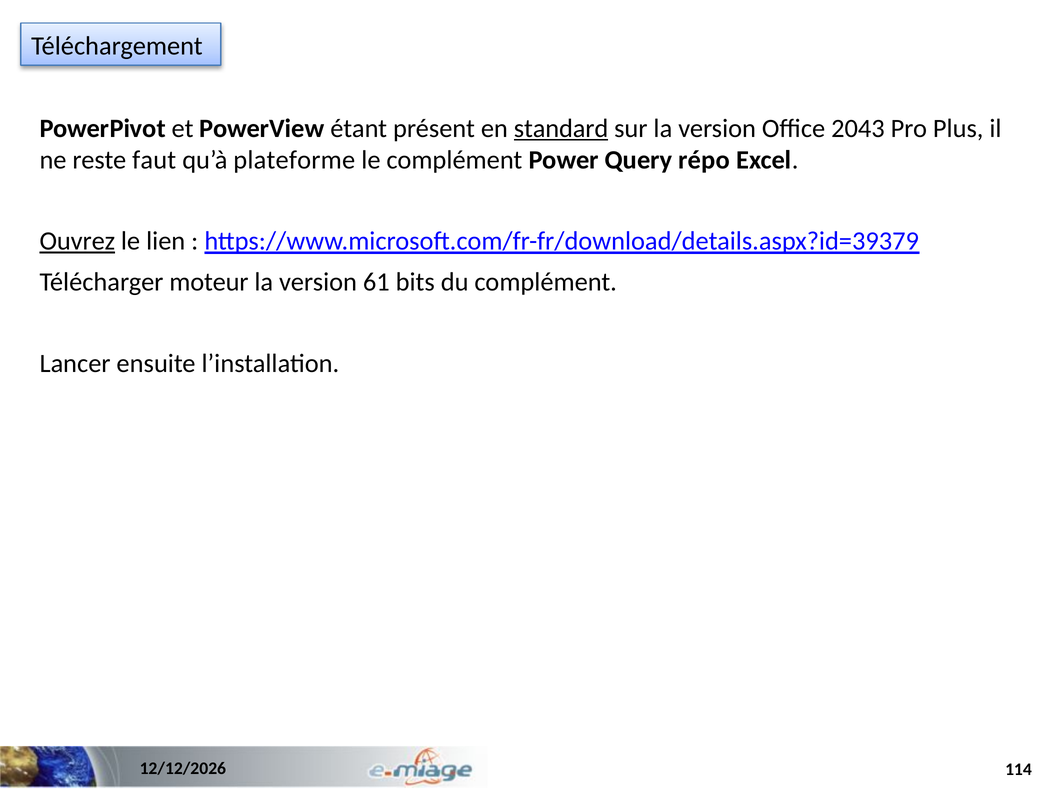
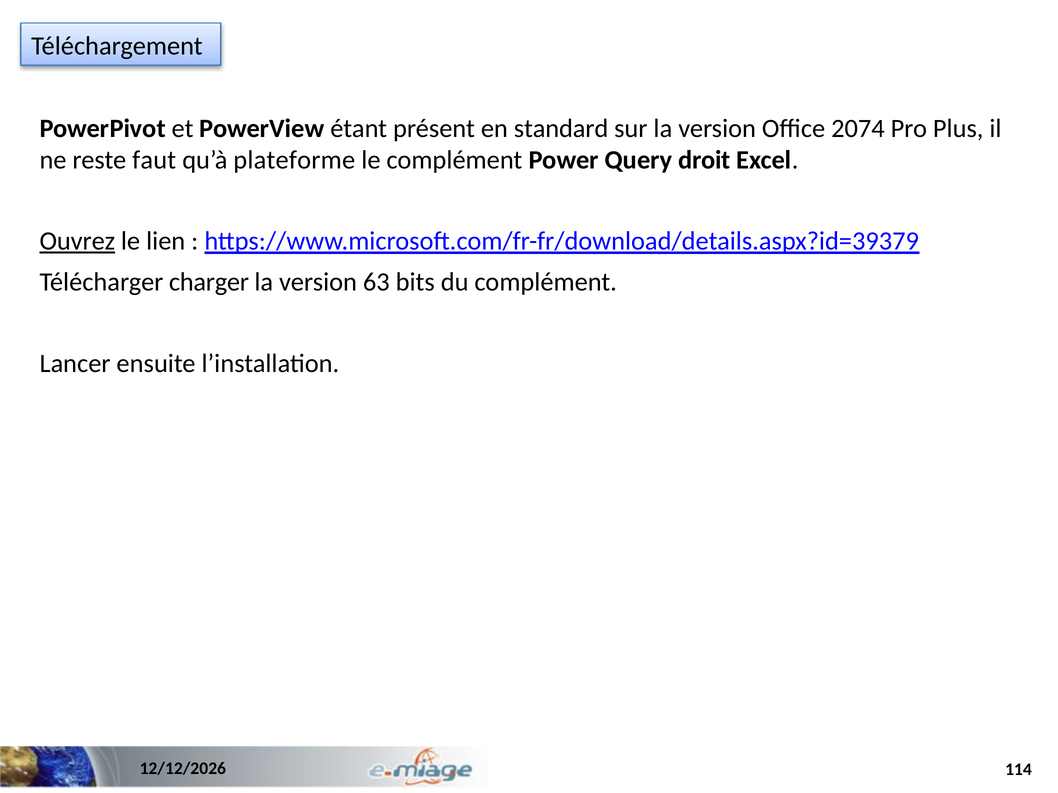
standard underline: present -> none (561, 128)
2043: 2043 -> 2074 (858, 128)
répo: répo -> droit (704, 160)
moteur: moteur -> charger (209, 282)
61: 61 -> 63 (376, 282)
